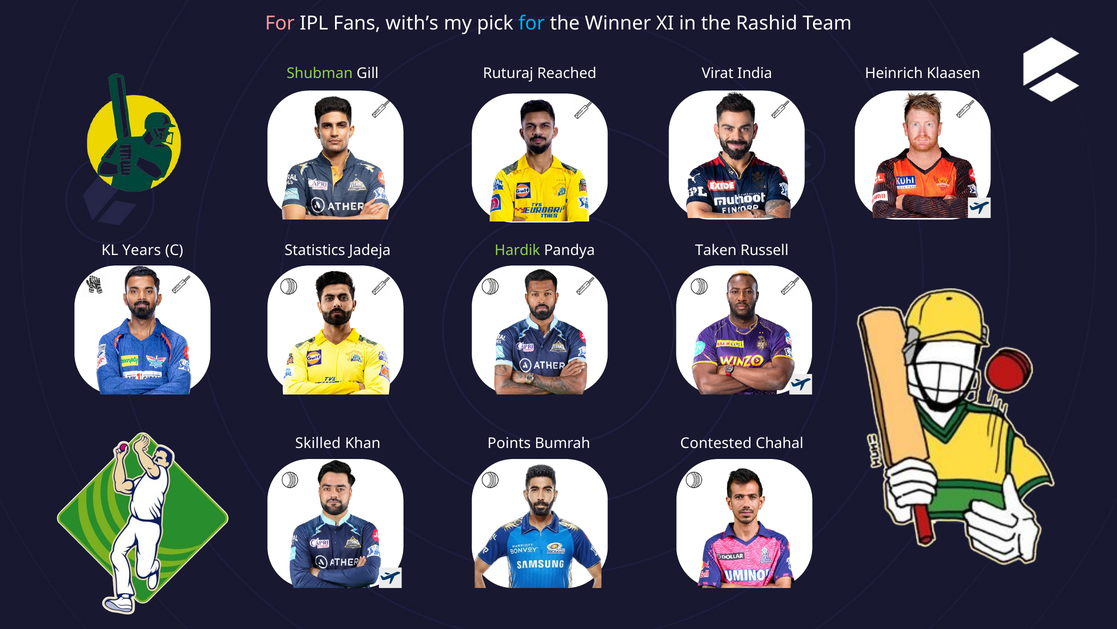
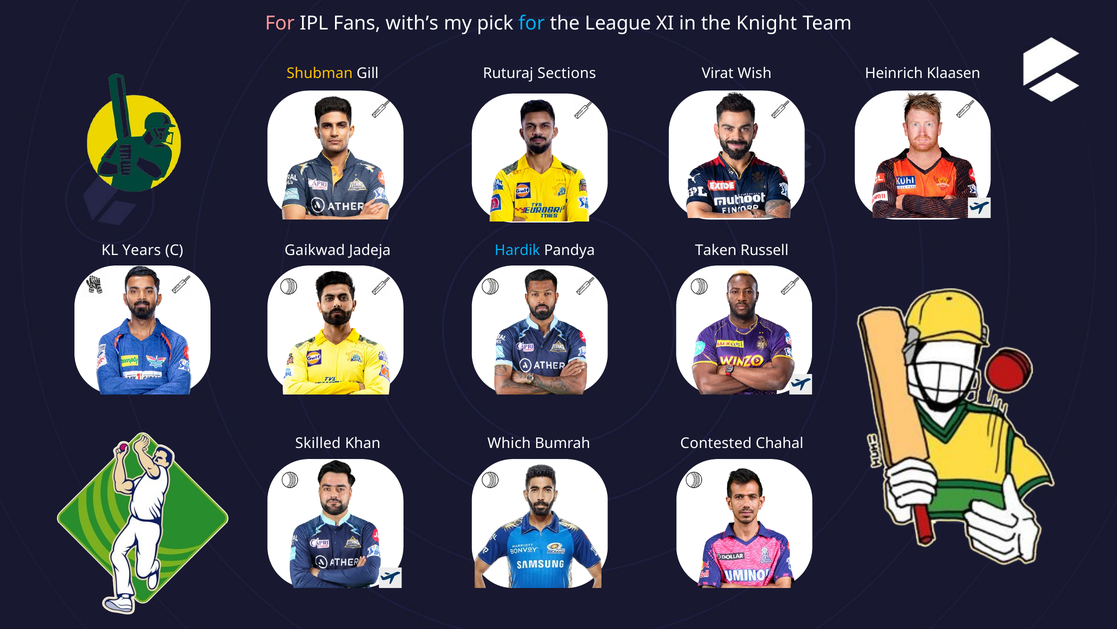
Winner: Winner -> League (618, 23)
Rashid: Rashid -> Knight (767, 23)
Shubman colour: light green -> yellow (320, 73)
Reached: Reached -> Sections (567, 73)
India: India -> Wish (755, 73)
Statistics: Statistics -> Gaikwad (315, 250)
Hardik colour: light green -> light blue (517, 250)
Points: Points -> Which (509, 443)
